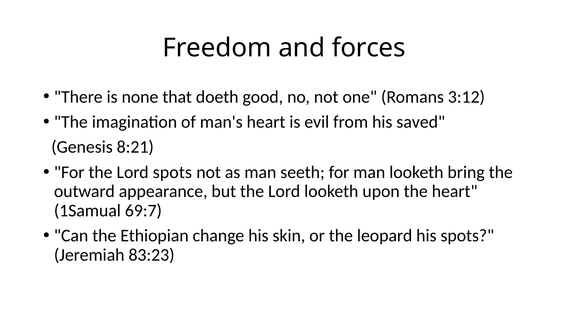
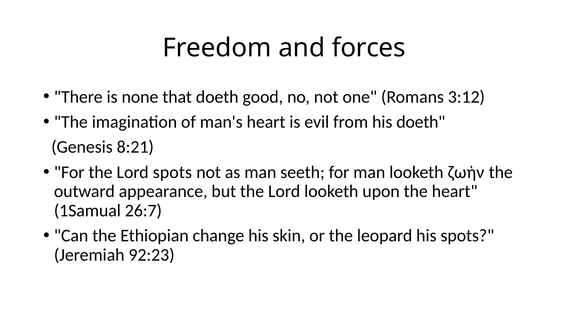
his saved: saved -> doeth (421, 122)
bring: bring -> ζωὴν (466, 172)
69:7: 69:7 -> 26:7 (143, 210)
83:23: 83:23 -> 92:23 (152, 255)
